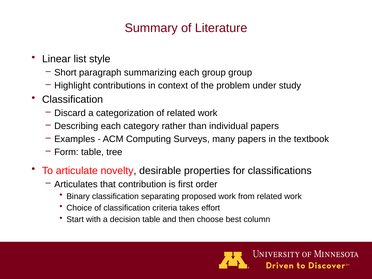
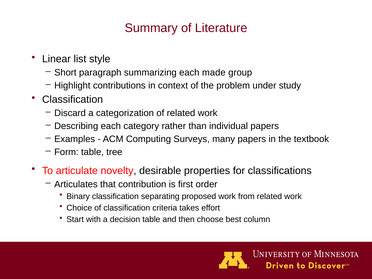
each group: group -> made (214, 73)
